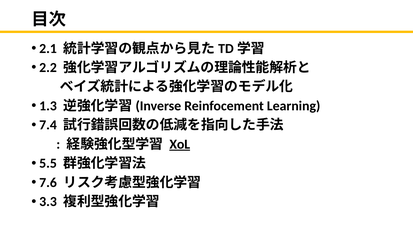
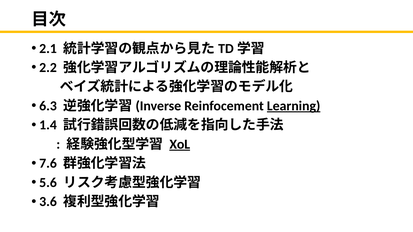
1.3: 1.3 -> 6.3 (48, 106)
Learning underline: none -> present (294, 106)
7.4: 7.4 -> 1.4 (48, 125)
5.5: 5.5 -> 7.6 (48, 164)
7.6: 7.6 -> 5.6 (48, 183)
3.3: 3.3 -> 3.6 (48, 202)
